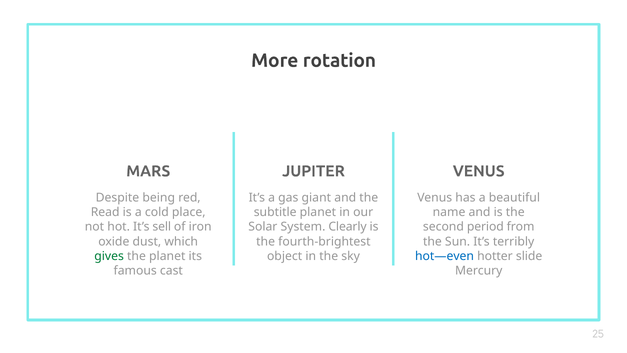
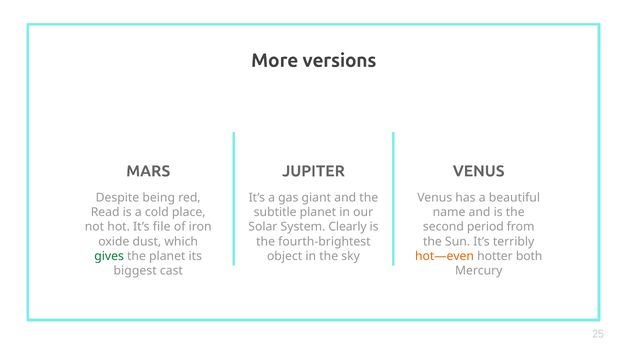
rotation: rotation -> versions (339, 60)
sell: sell -> file (162, 227)
hot—even colour: blue -> orange (445, 256)
slide: slide -> both (529, 256)
famous: famous -> biggest (135, 271)
